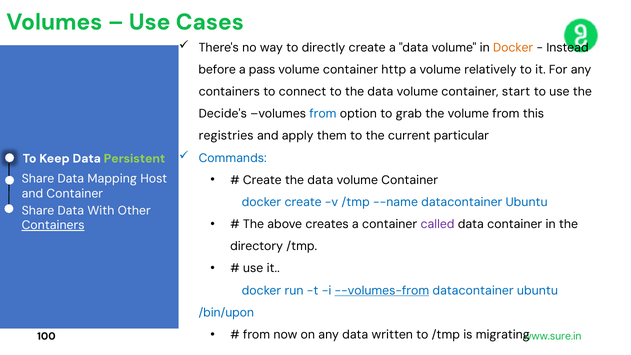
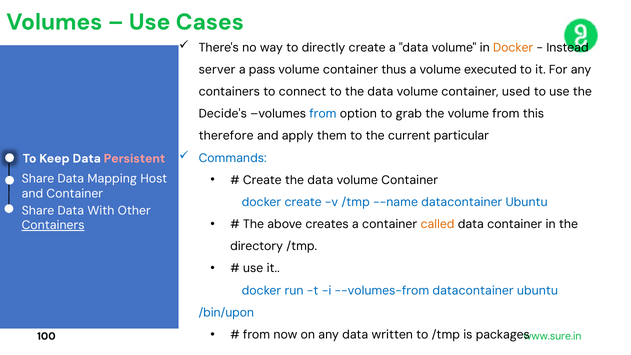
before: before -> server (217, 70)
http: http -> thus (394, 70)
relatively: relatively -> executed (490, 70)
start: start -> used (516, 92)
registries: registries -> therefore (226, 136)
Persistent colour: light green -> pink (134, 158)
called colour: purple -> orange (437, 224)
--volumes-from underline: present -> none (382, 290)
migrating: migrating -> packages (503, 335)
